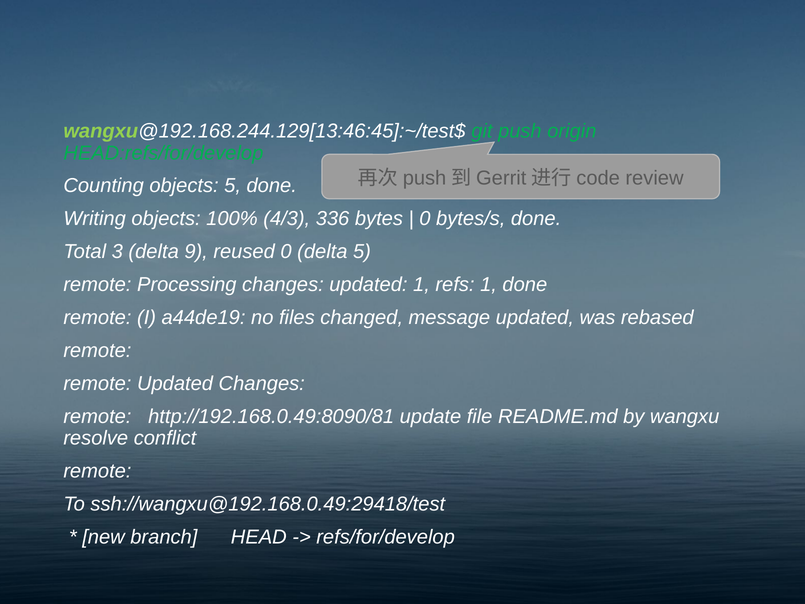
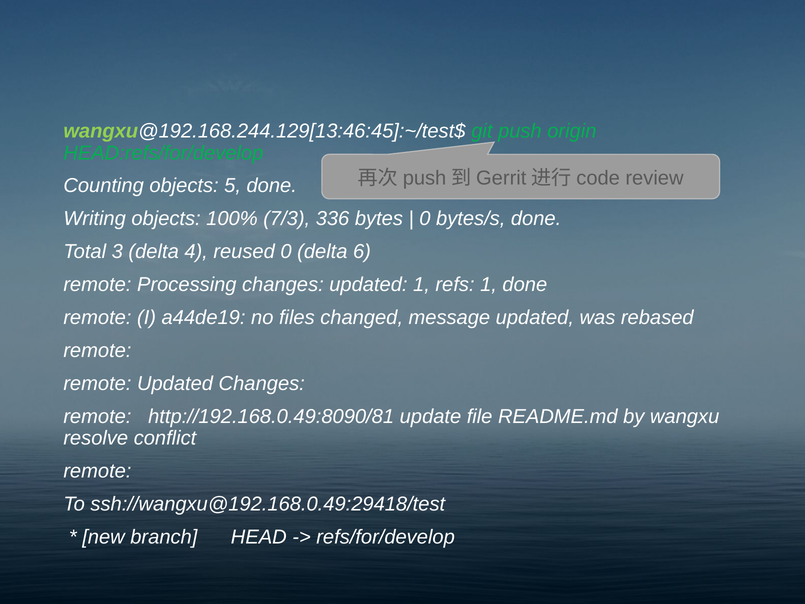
4/3: 4/3 -> 7/3 (287, 219)
9: 9 -> 4 (196, 252)
delta 5: 5 -> 6 (362, 252)
